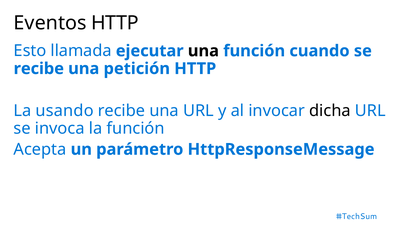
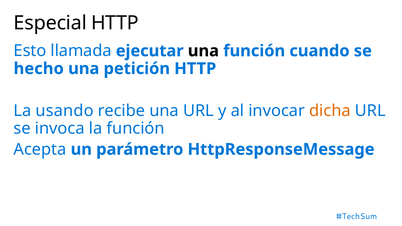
Eventos: Eventos -> Especial (50, 23)
recibe: recibe -> hecho (39, 69)
dicha colour: black -> orange (330, 111)
